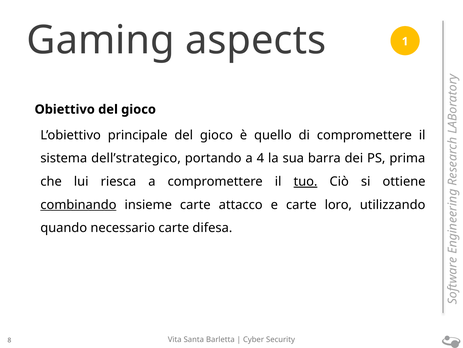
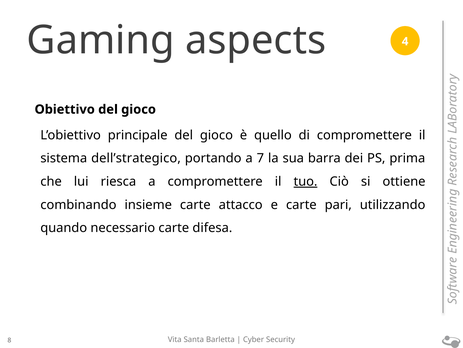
1: 1 -> 4 (405, 41)
4: 4 -> 7 (260, 158)
combinando underline: present -> none (78, 204)
loro: loro -> pari (338, 204)
